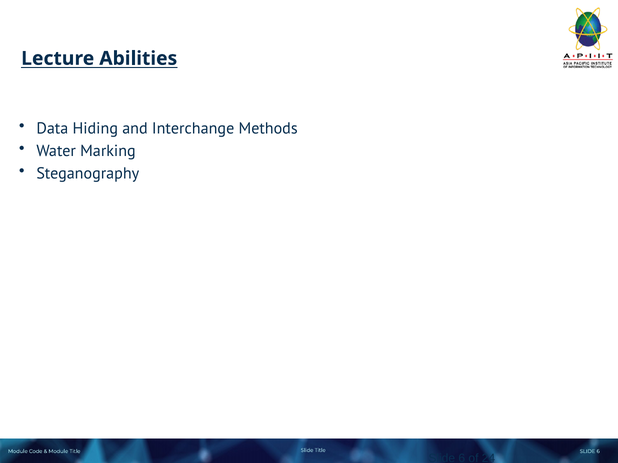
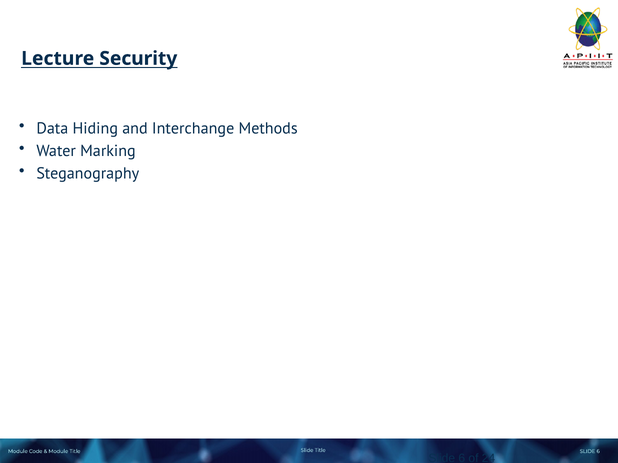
Abilities: Abilities -> Security (138, 59)
